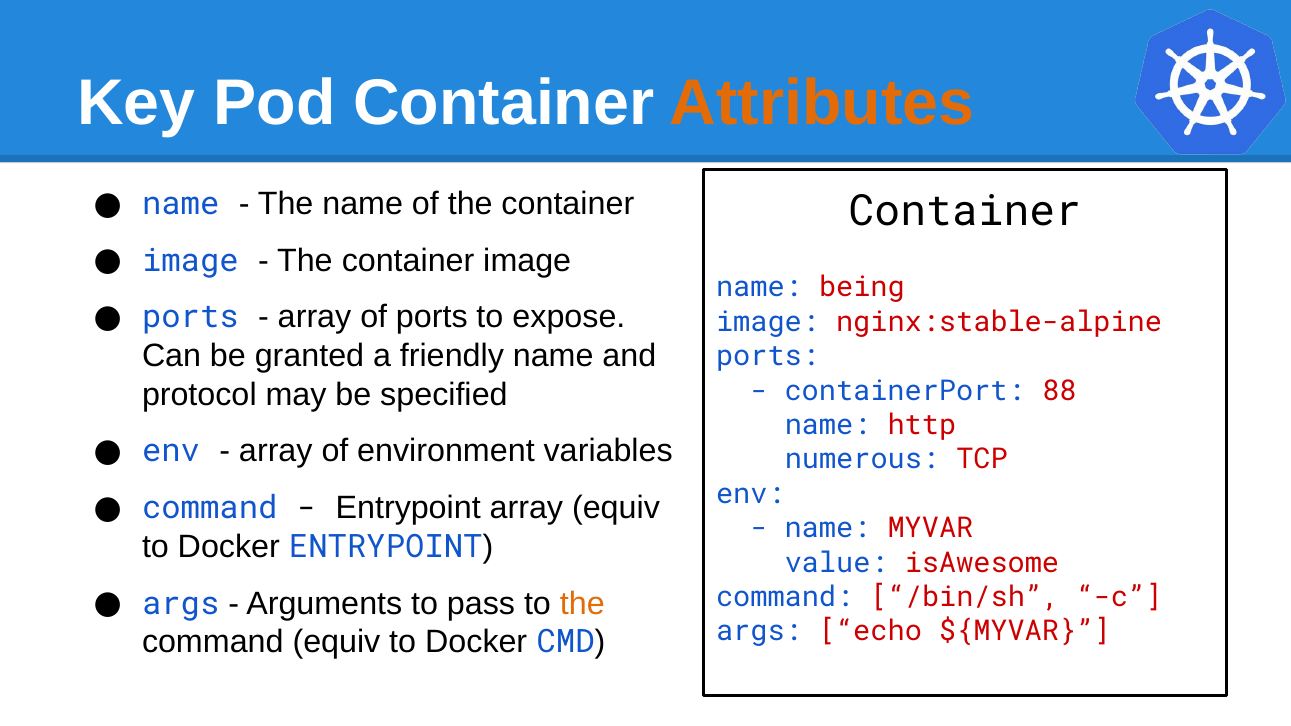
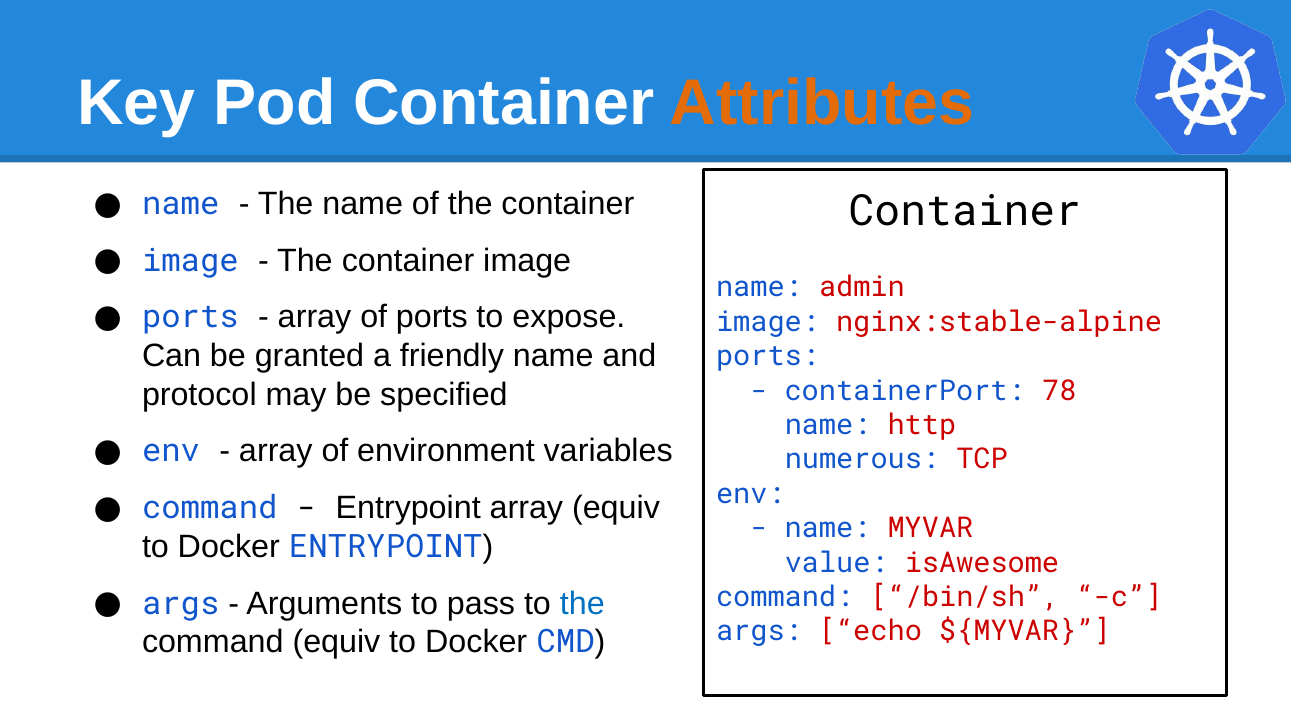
being: being -> admin (862, 288)
88: 88 -> 78 (1059, 391)
the colour: orange -> blue (582, 604)
